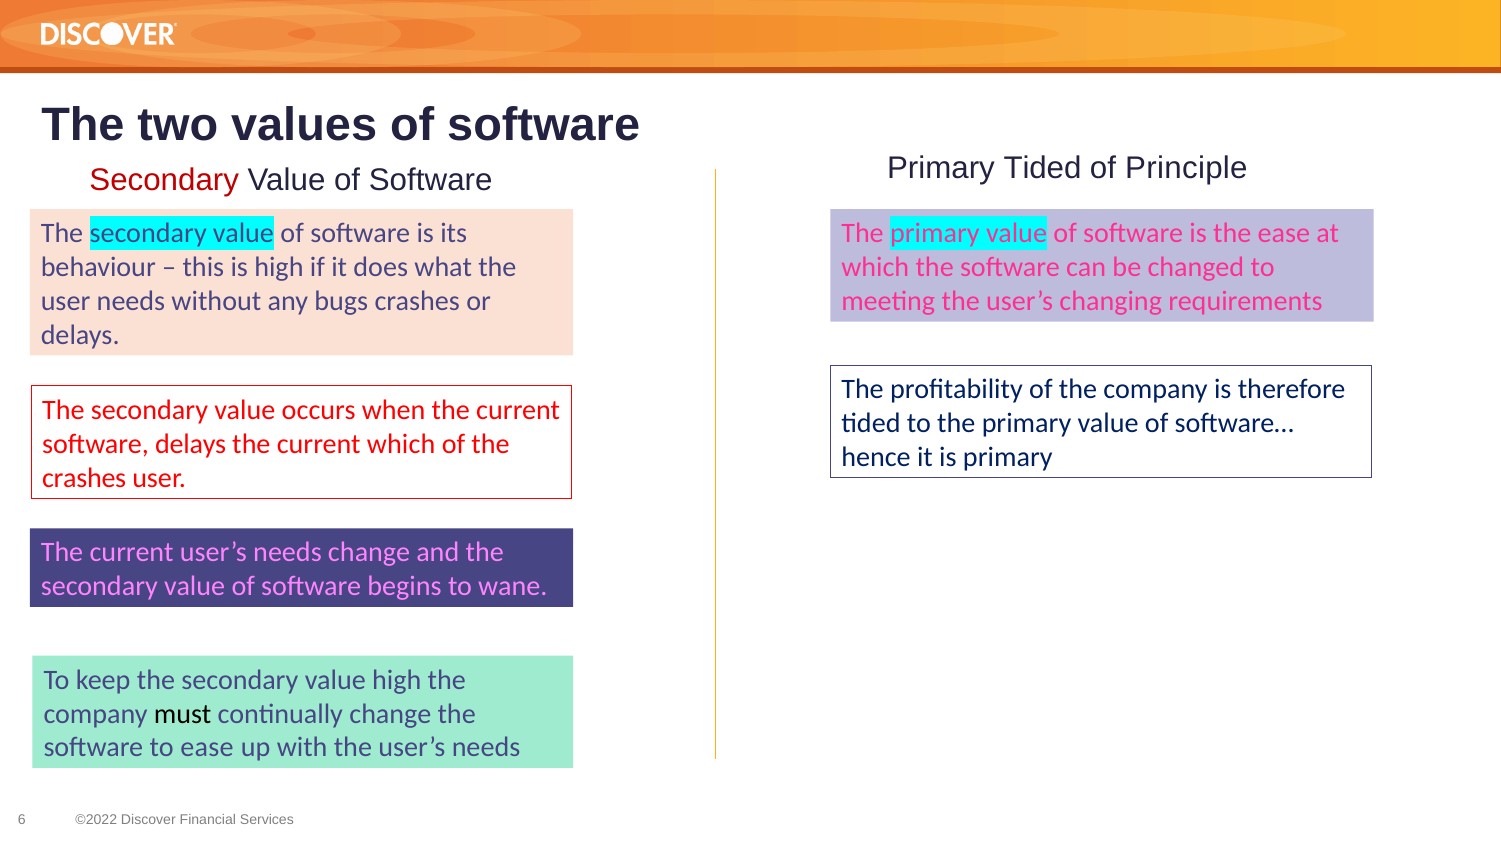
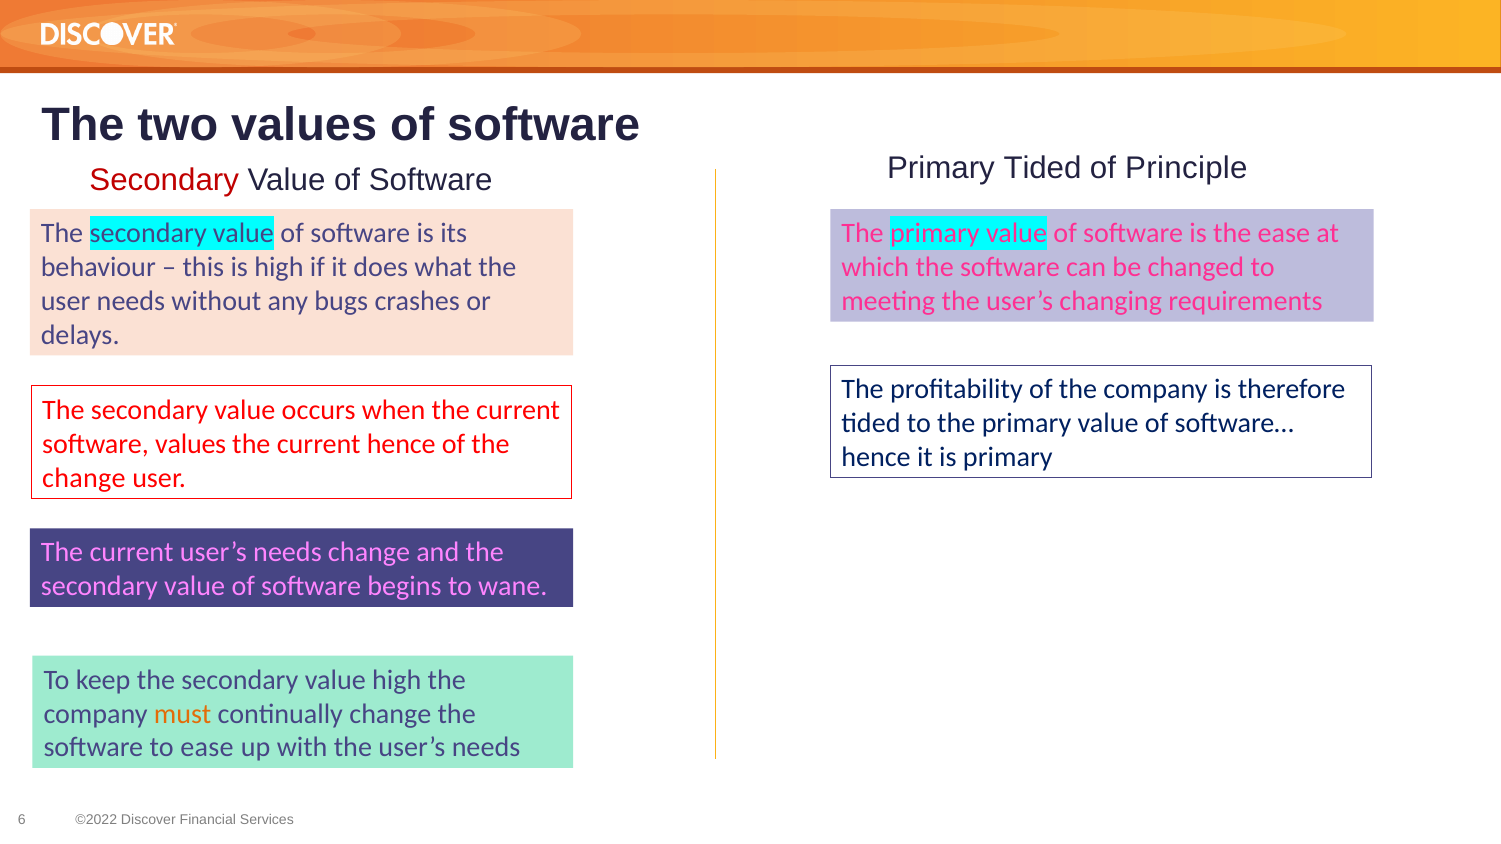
software delays: delays -> values (191, 444)
current which: which -> hence (401, 444)
crashes: crashes -> change (84, 478)
must colour: black -> orange (183, 714)
